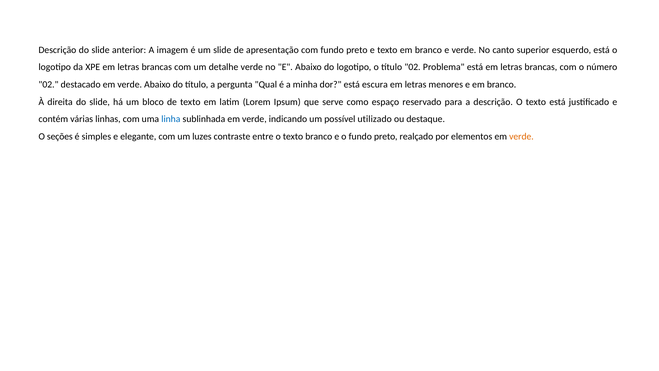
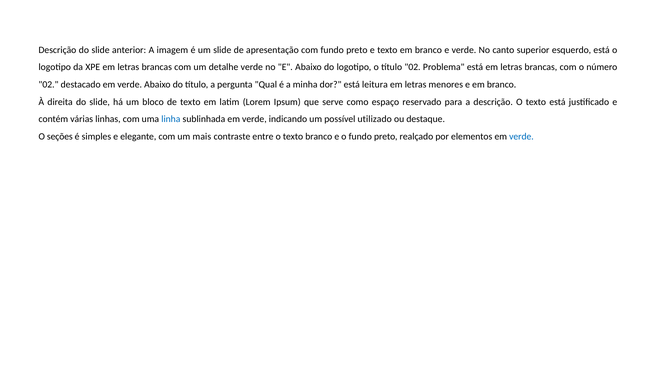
escura: escura -> leitura (375, 85)
luzes: luzes -> mais (202, 136)
verde colour: orange -> blue (521, 136)
